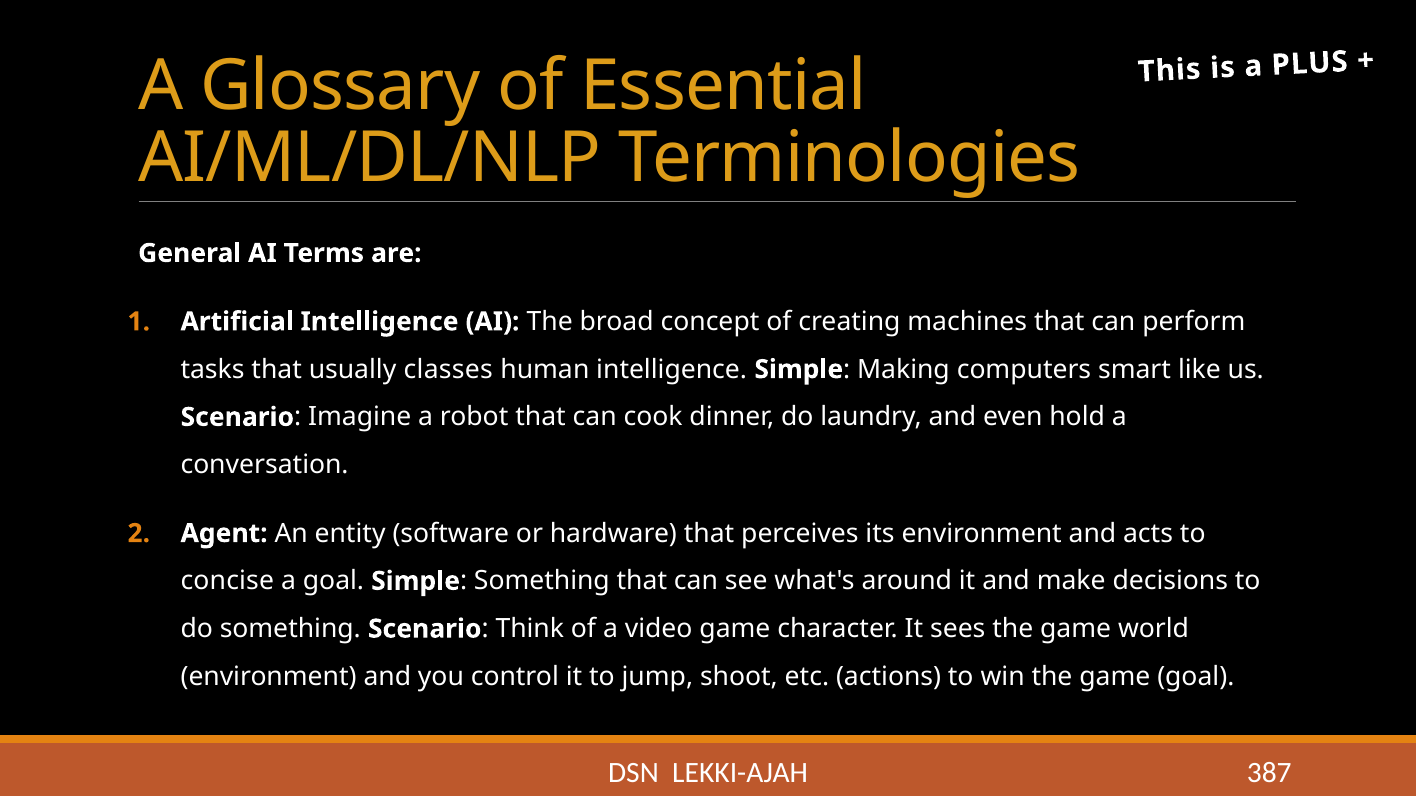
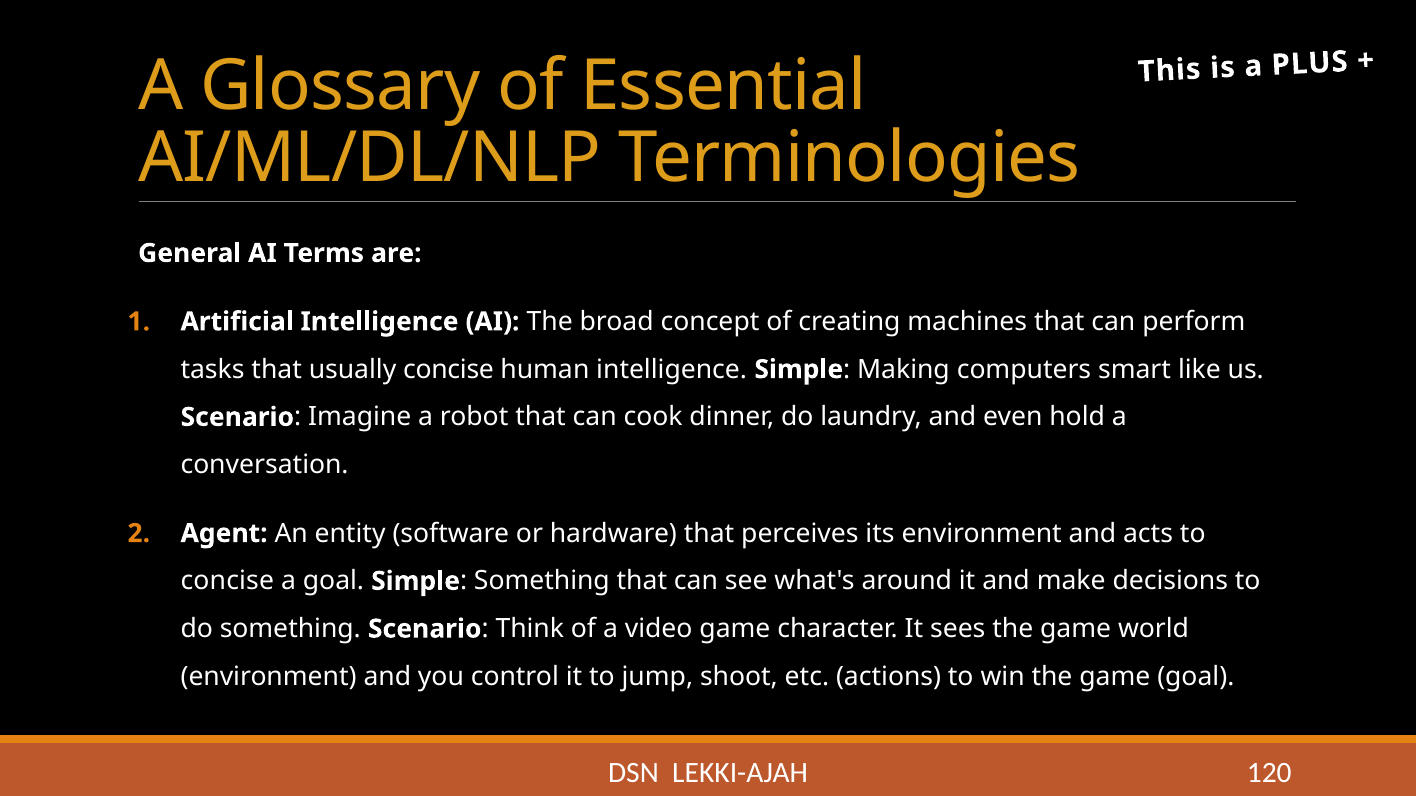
usually classes: classes -> concise (449, 370)
387: 387 -> 120 (1269, 773)
